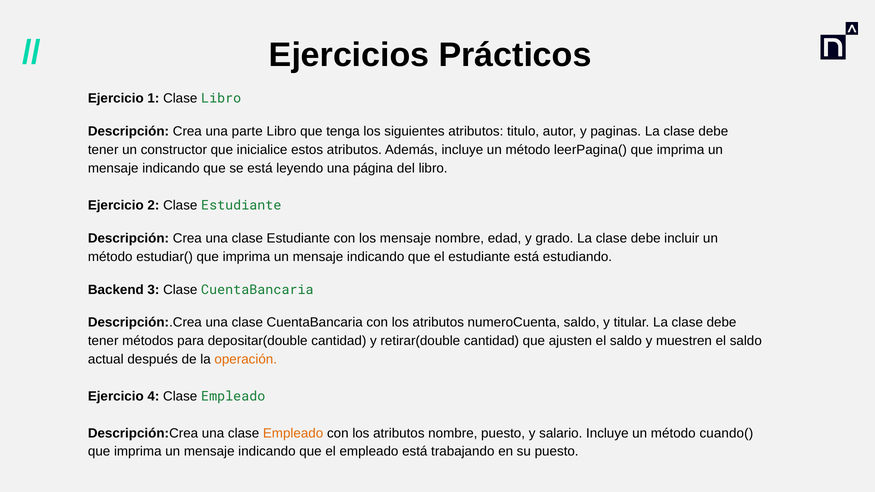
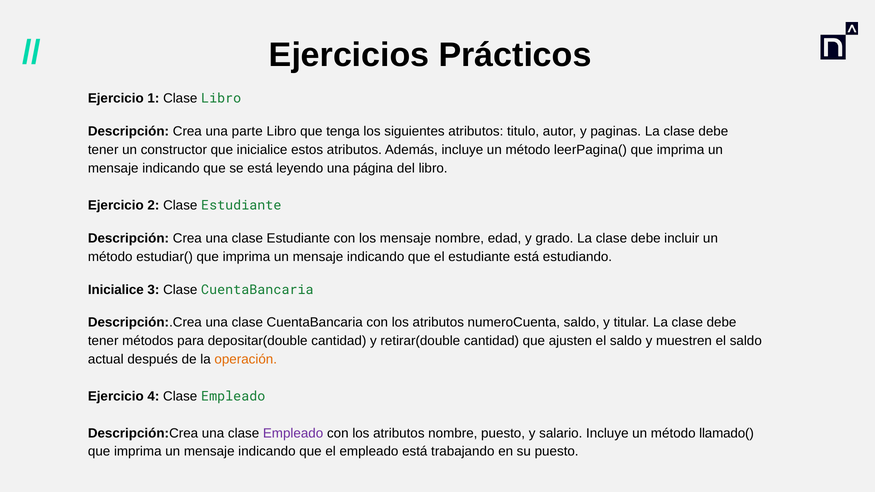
Backend: Backend -> Inicialice (116, 290)
Empleado colour: orange -> purple (293, 433)
cuando(: cuando( -> llamado( (727, 433)
